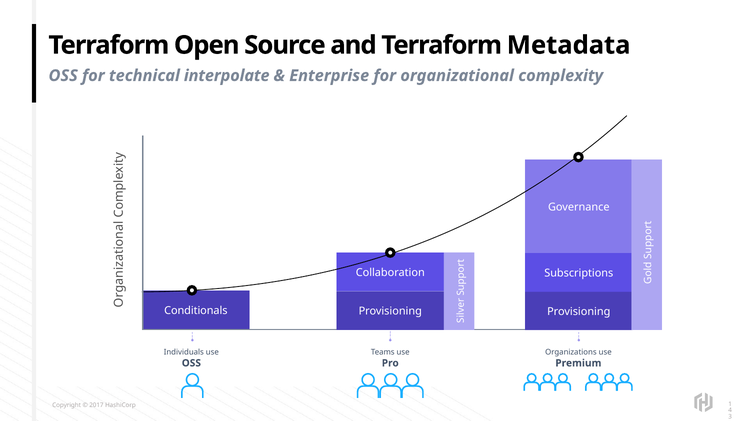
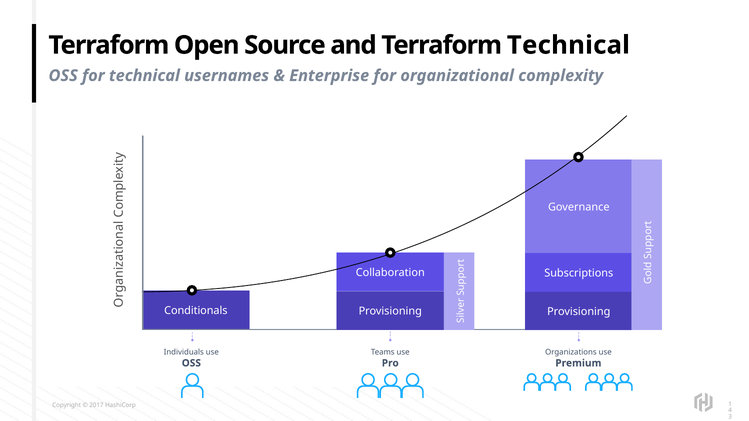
Terraform Metadata: Metadata -> Technical (568, 45)
interpolate: interpolate -> usernames (227, 76)
